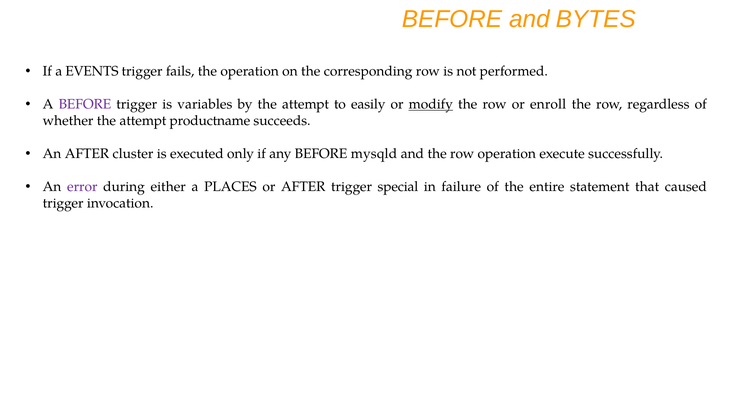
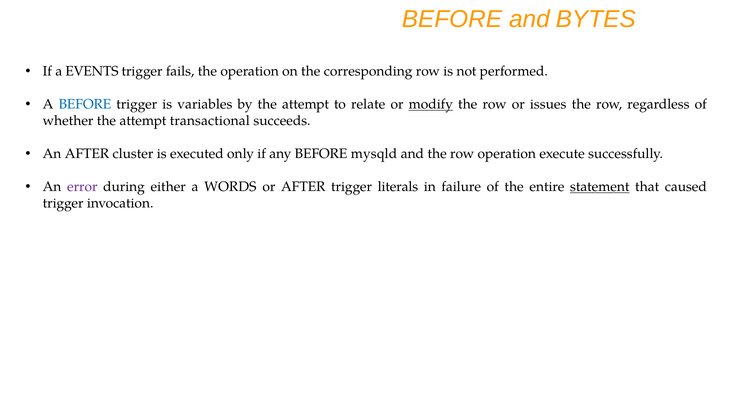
BEFORE colour: purple -> blue (85, 104)
easily: easily -> relate (368, 104)
enroll: enroll -> issues (548, 104)
productname: productname -> transactional (210, 121)
PLACES: PLACES -> WORDS (230, 187)
special: special -> literals (398, 187)
statement underline: none -> present (600, 187)
